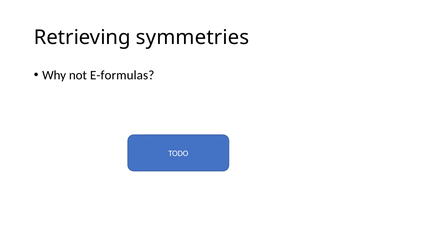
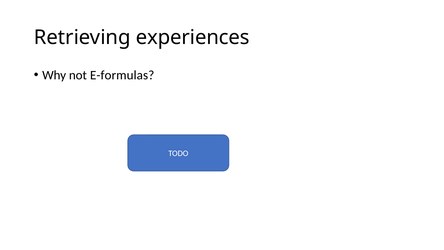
symmetries: symmetries -> experiences (193, 37)
